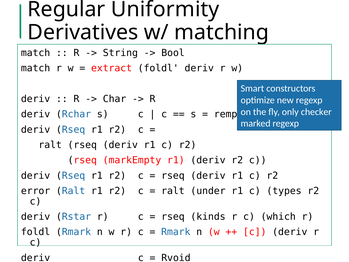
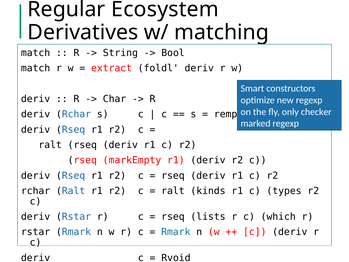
Uniformity: Uniformity -> Ecosystem (165, 9)
error: error -> rchar (36, 191)
under: under -> kinds (208, 191)
kinds: kinds -> lists (208, 217)
foldl: foldl -> rstar (36, 232)
